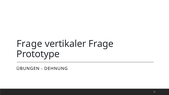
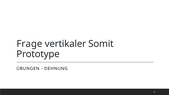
vertikaler Frage: Frage -> Somit (101, 44)
